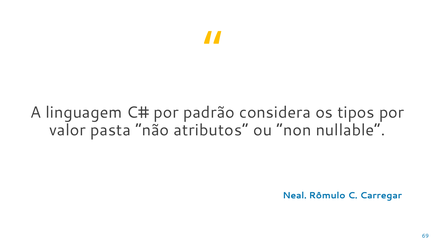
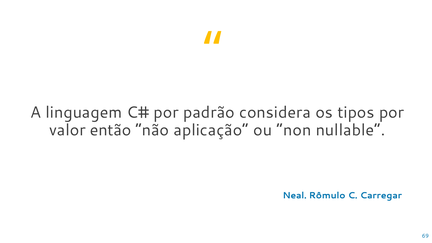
pasta: pasta -> então (111, 130)
atributos: atributos -> aplicação (211, 130)
